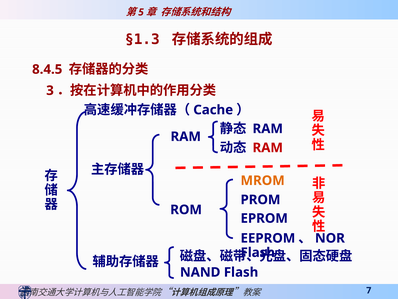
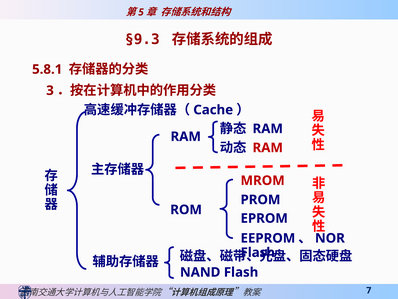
§1.3: §1.3 -> §9.3 (143, 39)
8.4.5: 8.4.5 -> 5.8.1 (47, 69)
MROM colour: orange -> red (263, 180)
